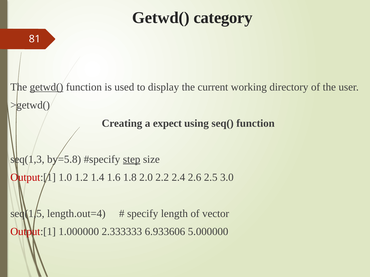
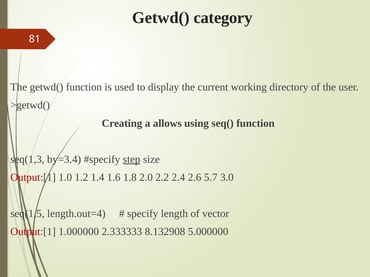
getwd( underline: present -> none (47, 87)
expect: expect -> allows (167, 123)
by=5.8: by=5.8 -> by=3.4 (64, 160)
2.5: 2.5 -> 5.7 (211, 178)
6.933606: 6.933606 -> 8.132908 (165, 232)
